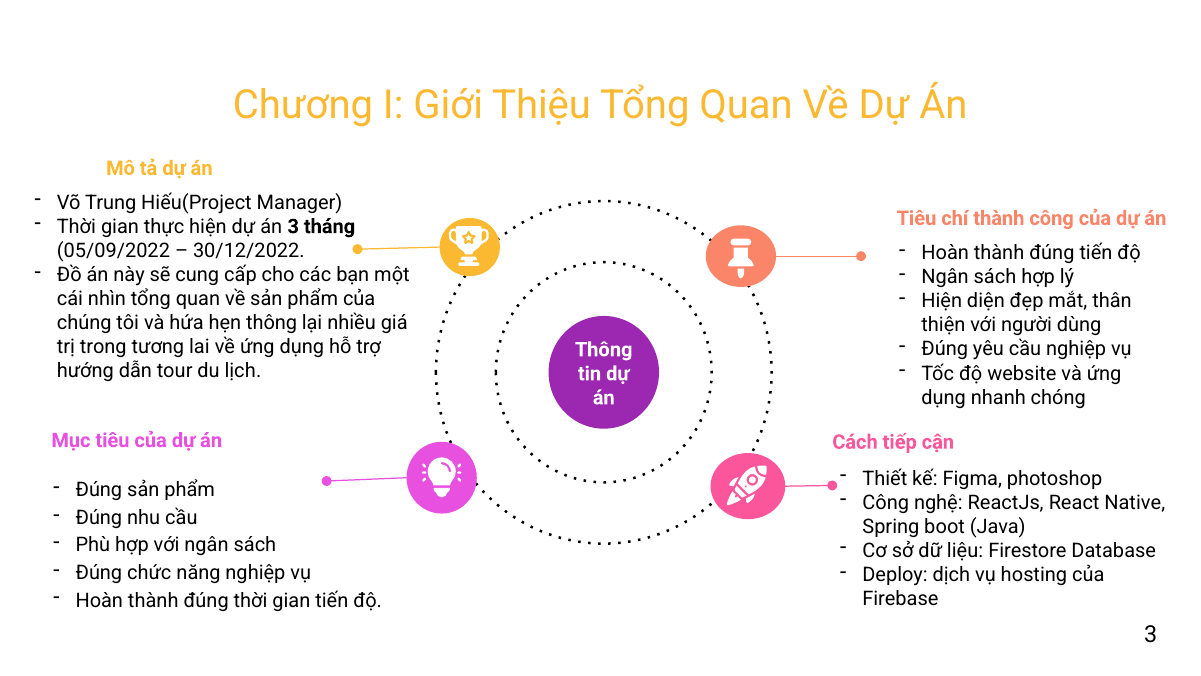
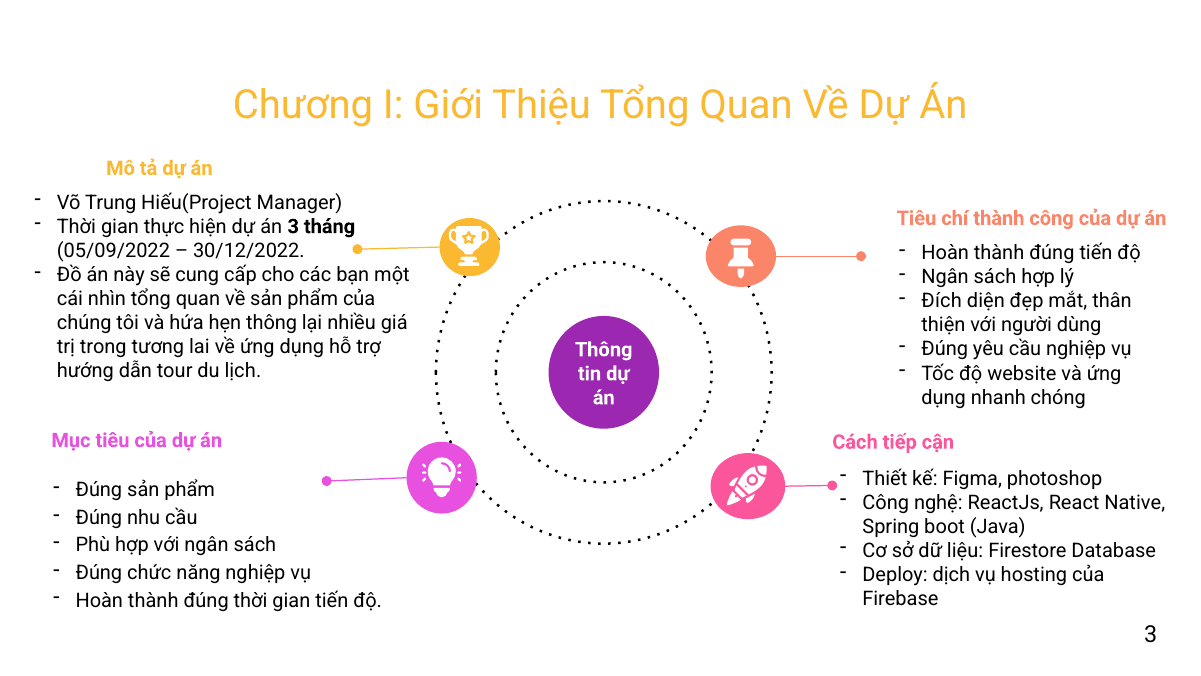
Hiện: Hiện -> Đích (942, 301)
